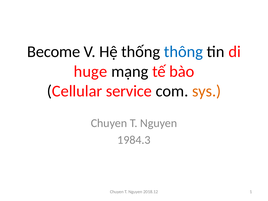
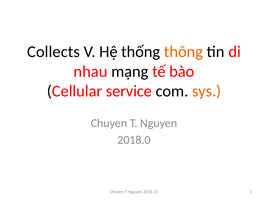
Become: Become -> Collects (54, 52)
thông colour: blue -> orange (183, 52)
huge: huge -> nhau (90, 71)
1984.3: 1984.3 -> 2018.0 (134, 140)
